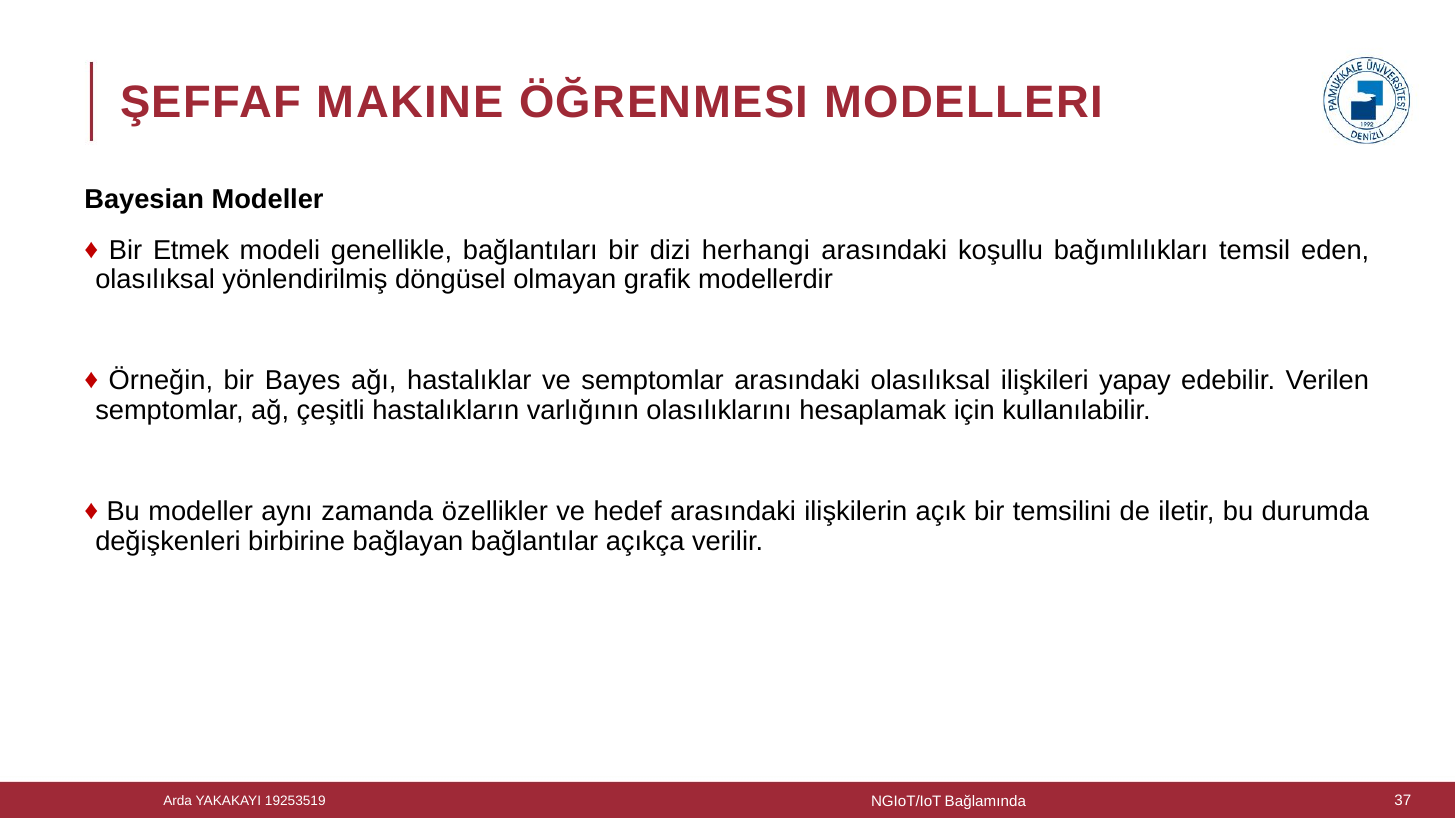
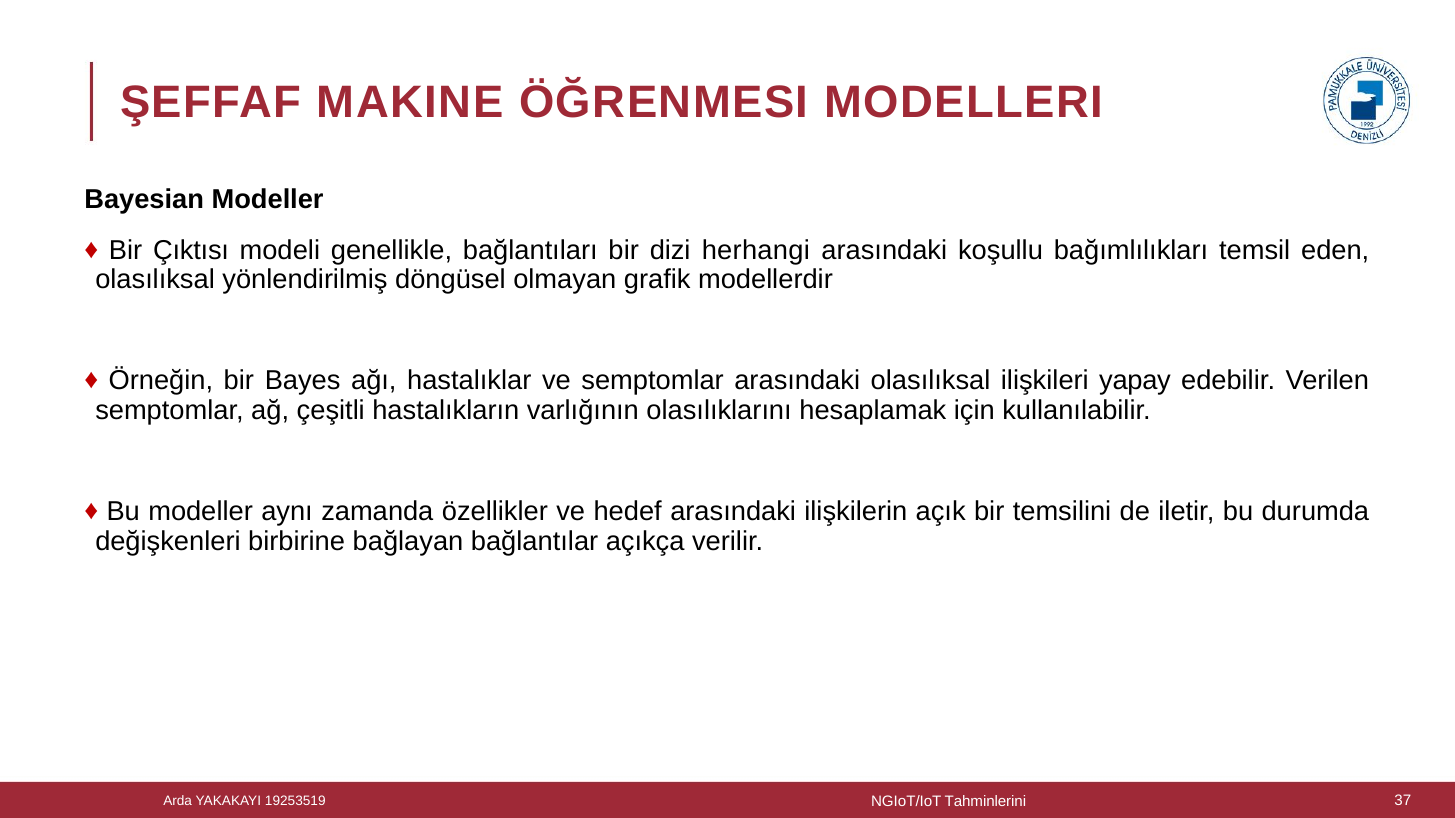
Etmek: Etmek -> Çıktısı (191, 250)
Bağlamında: Bağlamında -> Tahminlerini (985, 802)
